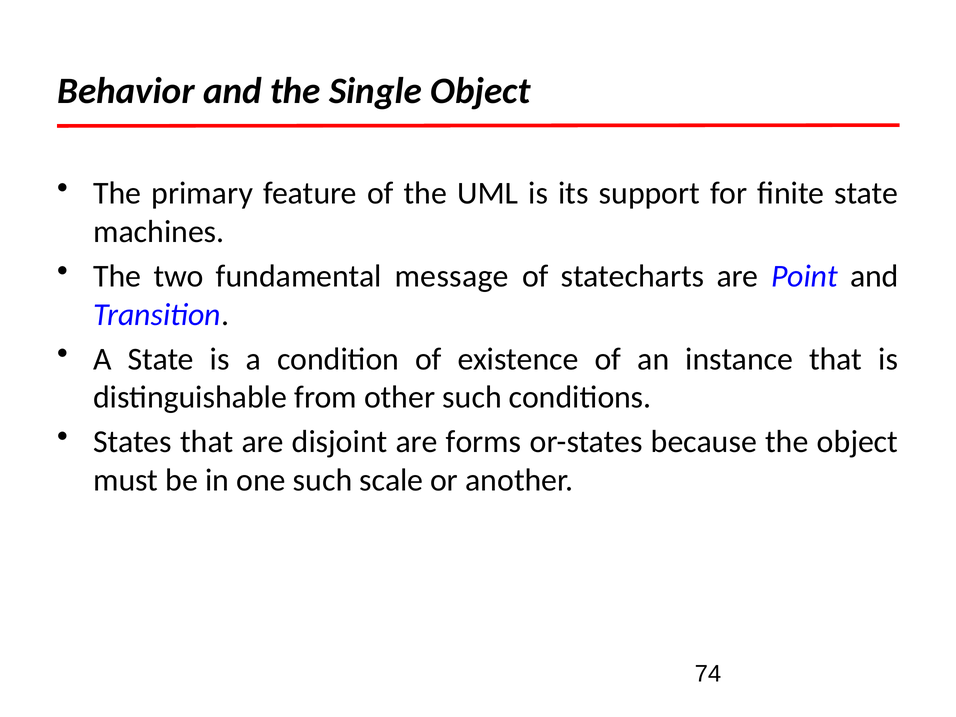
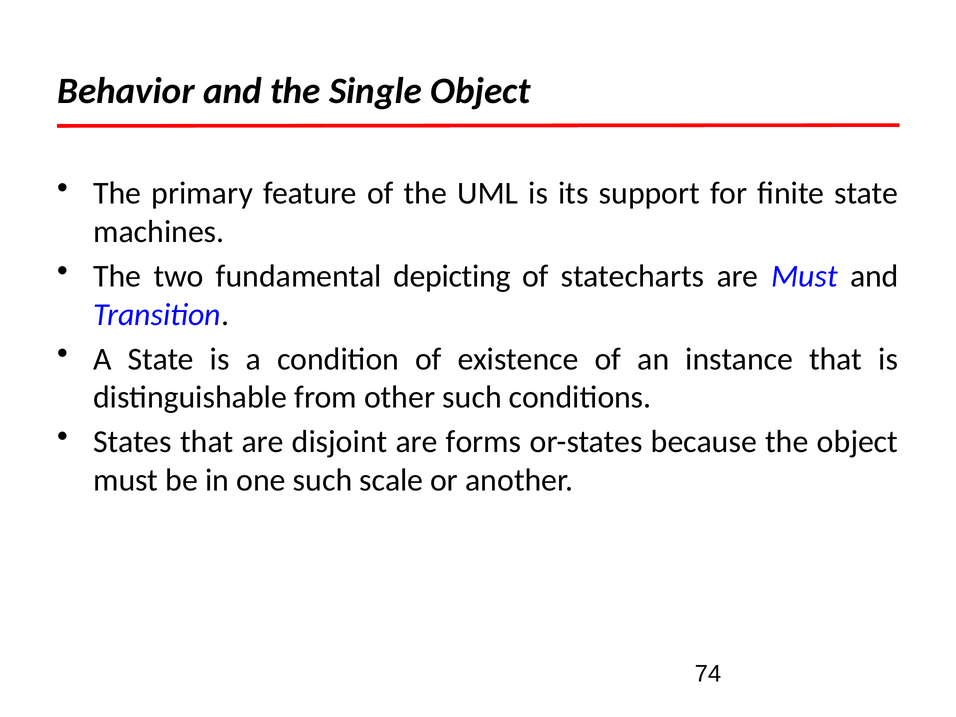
message: message -> depicting (452, 276)
are Point: Point -> Must (804, 276)
